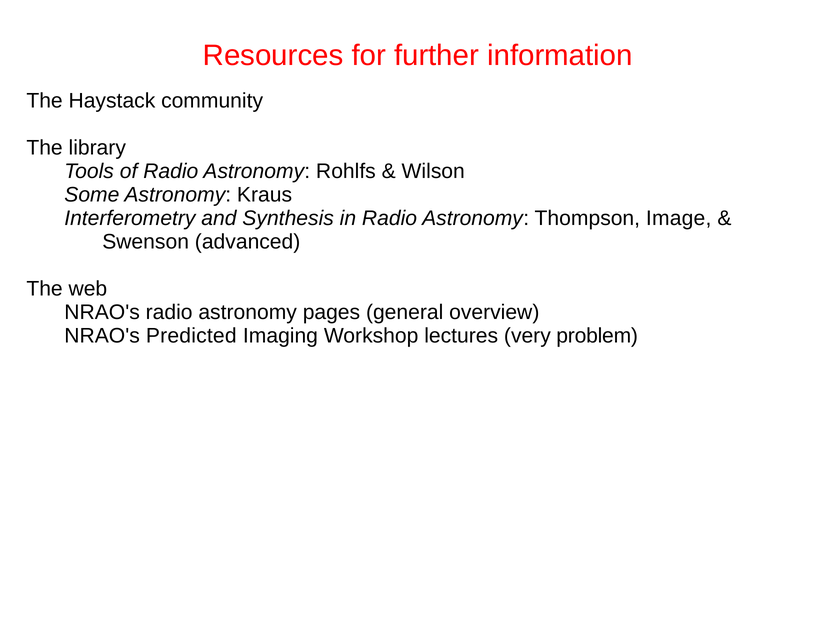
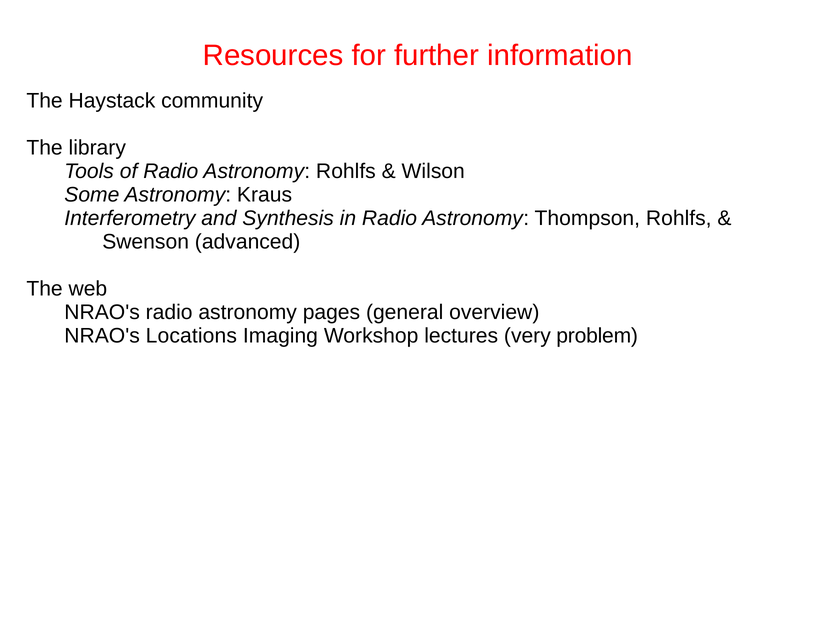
Thompson Image: Image -> Rohlfs (679, 218)
Predicted: Predicted -> Locations (191, 336)
